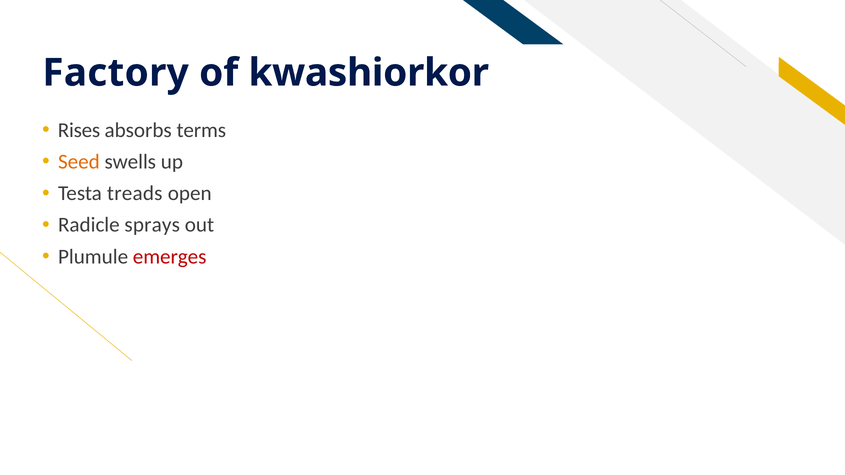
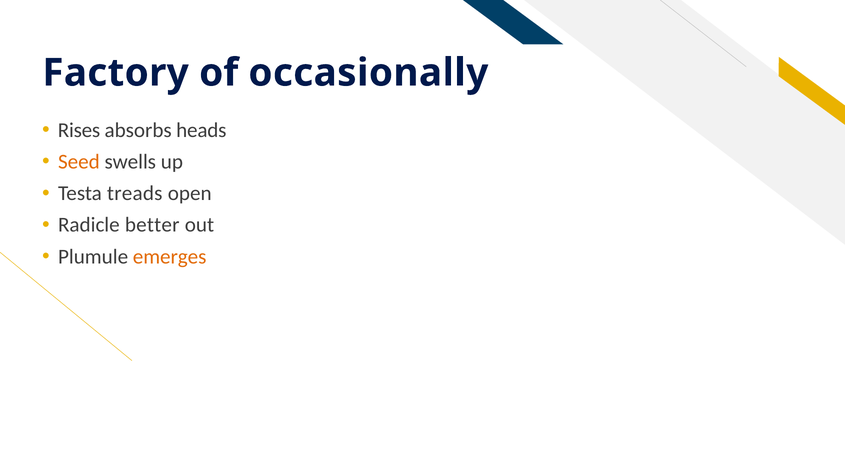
kwashiorkor: kwashiorkor -> occasionally (368, 73)
terms: terms -> heads (201, 130)
sprays: sprays -> better (152, 225)
emerges colour: red -> orange (170, 257)
